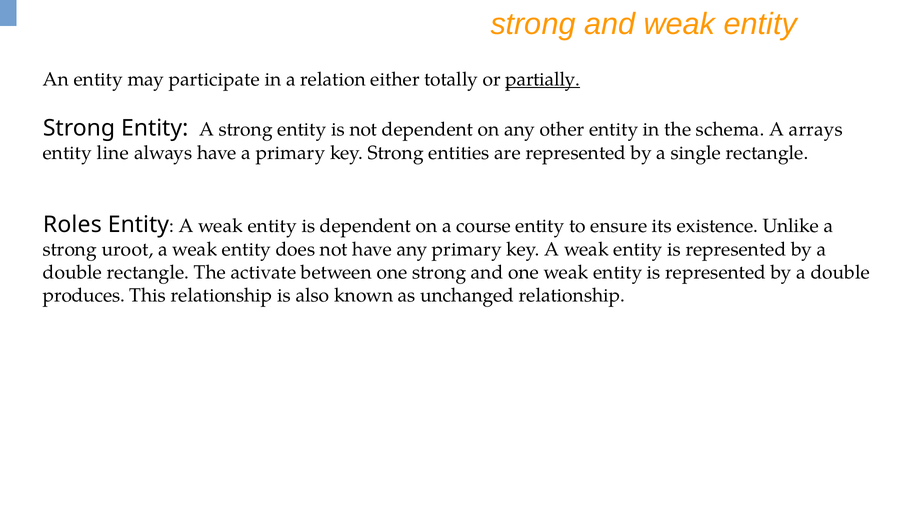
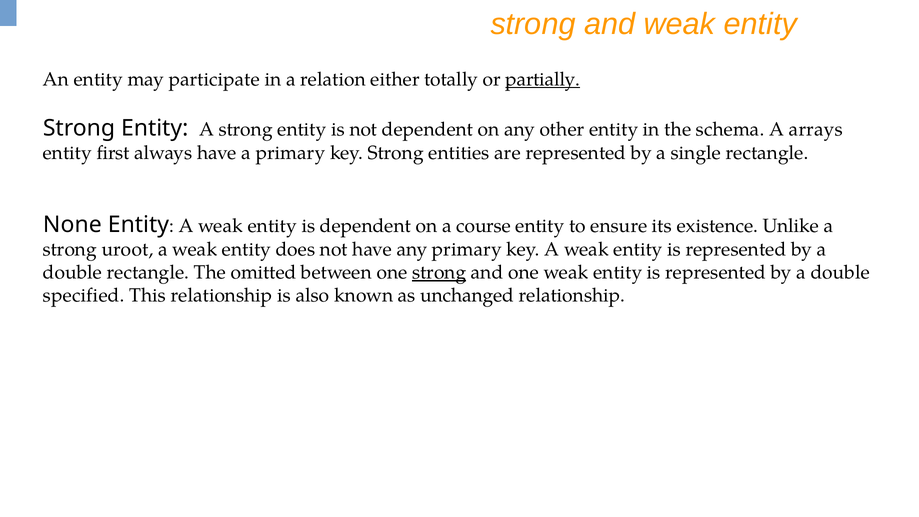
line: line -> first (113, 153)
Roles: Roles -> None (72, 224)
activate: activate -> omitted (264, 272)
strong underline: none -> present (439, 272)
produces: produces -> specified (84, 295)
